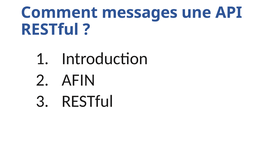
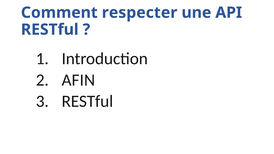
messages: messages -> respecter (140, 13)
